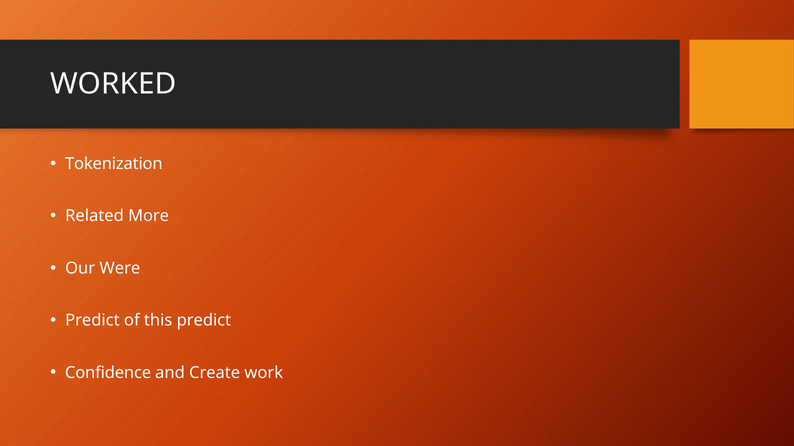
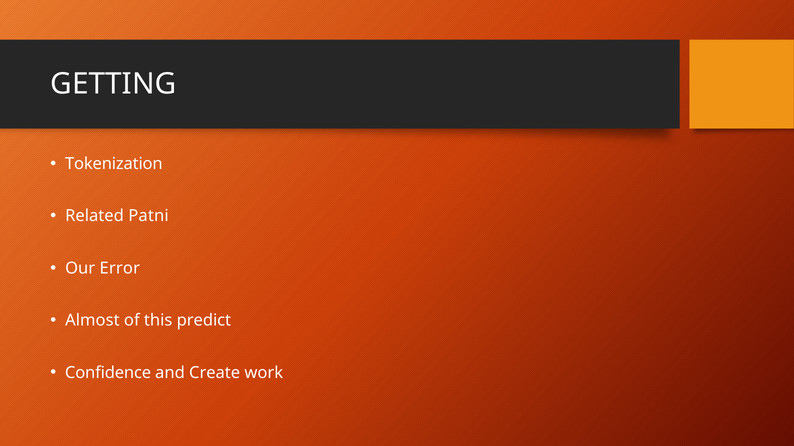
WORKED: WORKED -> GETTING (113, 84)
More: More -> Patni (148, 216)
Were: Were -> Error (120, 269)
Predict: Predict -> Almost (92, 321)
